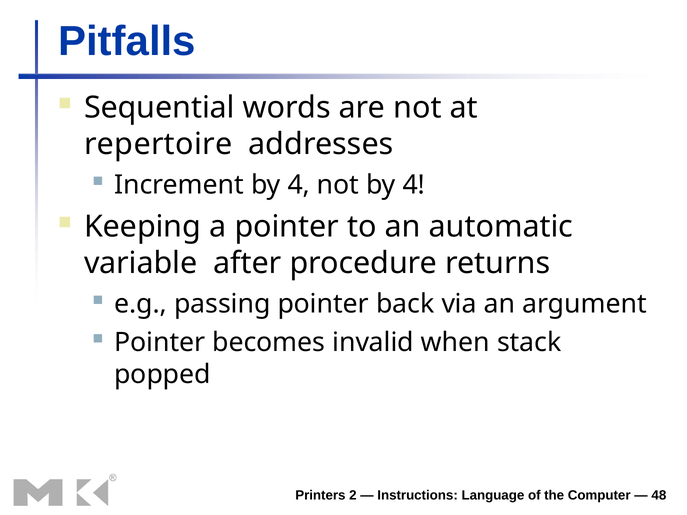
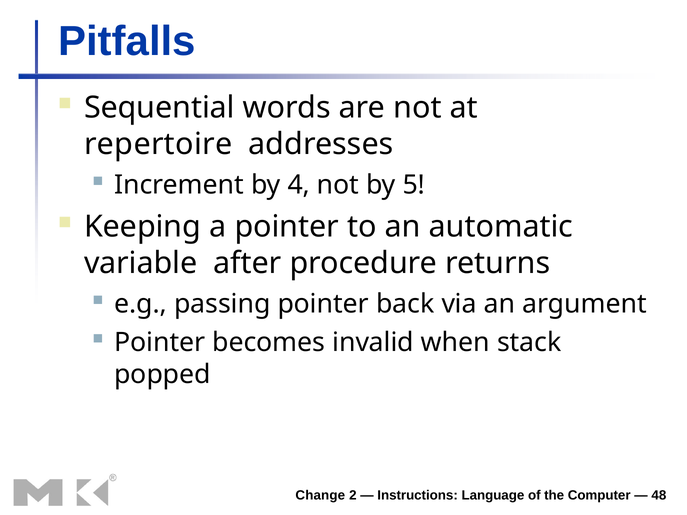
not by 4: 4 -> 5 (414, 185)
Printers: Printers -> Change (320, 496)
